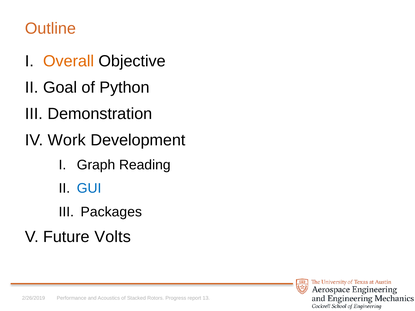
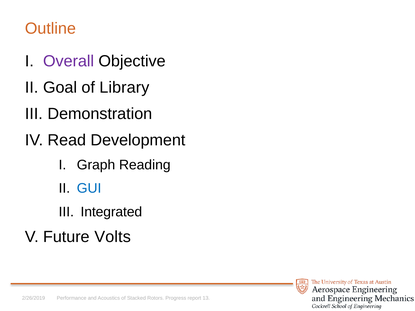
Overall colour: orange -> purple (69, 61)
Python: Python -> Library (124, 88)
Work: Work -> Read (67, 140)
Packages: Packages -> Integrated (111, 212)
